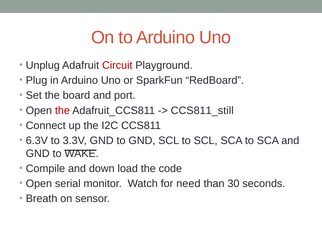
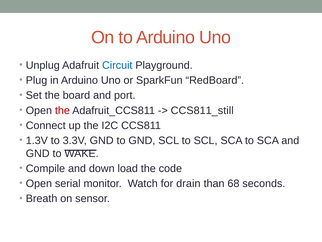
Circuit colour: red -> blue (117, 65)
6.3V: 6.3V -> 1.3V (37, 140)
need: need -> drain (188, 183)
30: 30 -> 68 (233, 183)
